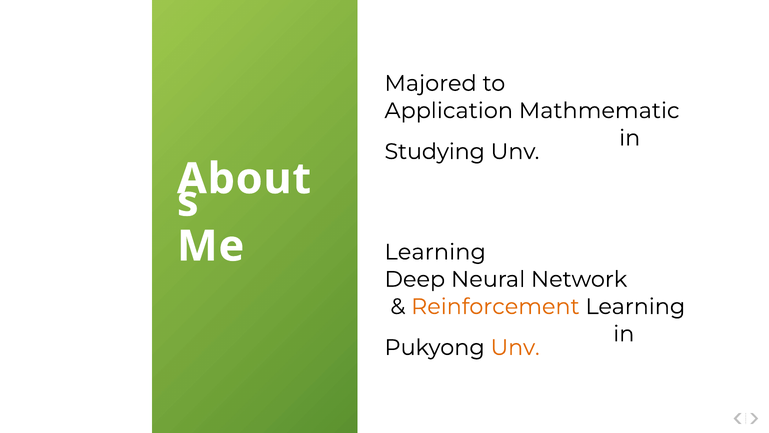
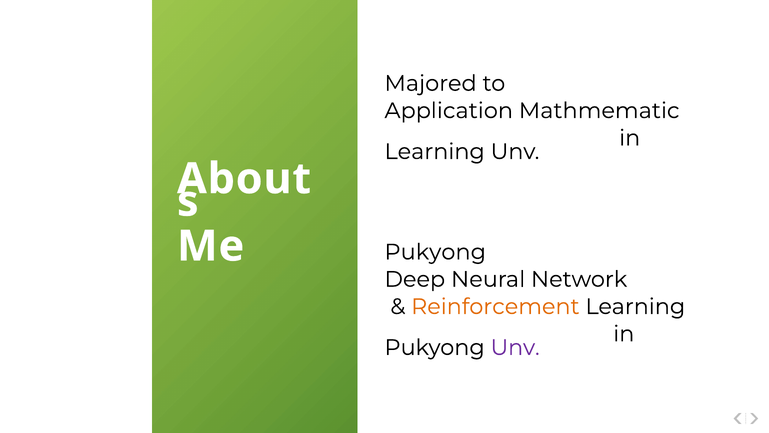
Studying: Studying -> Learning (435, 151)
Me Learning: Learning -> Pukyong (435, 252)
Unv colour: orange -> purple (515, 347)
